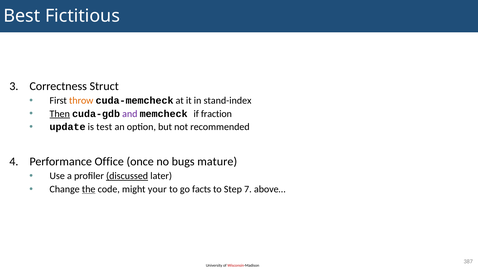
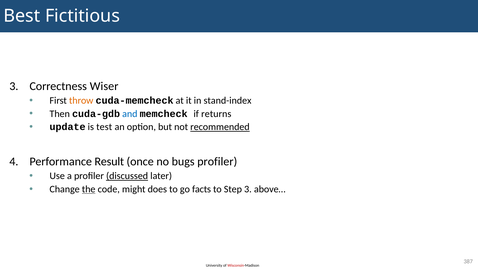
Struct: Struct -> Wiser (104, 86)
Then underline: present -> none (60, 114)
and colour: purple -> blue (130, 114)
fraction: fraction -> returns (216, 114)
recommended underline: none -> present (220, 127)
Office: Office -> Result (109, 162)
bugs mature: mature -> profiler (217, 162)
your: your -> does (157, 189)
Step 7: 7 -> 3 (248, 189)
